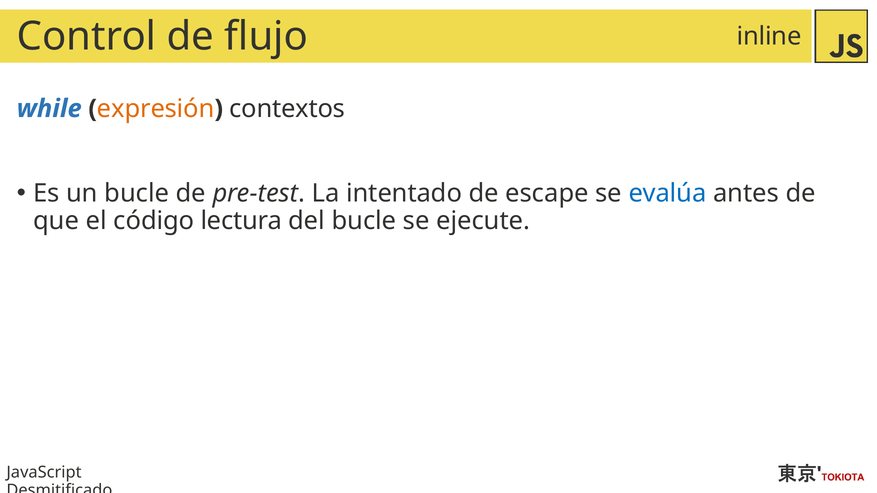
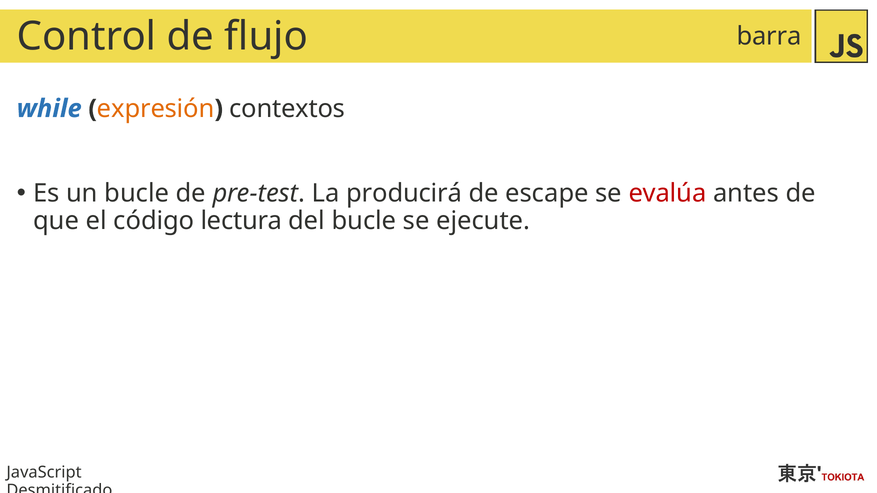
inline: inline -> barra (769, 36)
intentado: intentado -> producirá (404, 193)
evalúa colour: blue -> red (668, 193)
